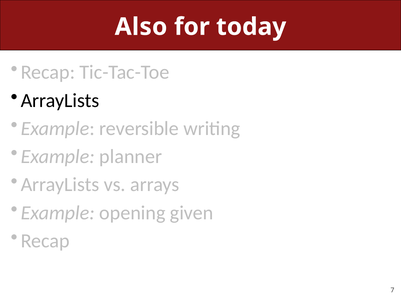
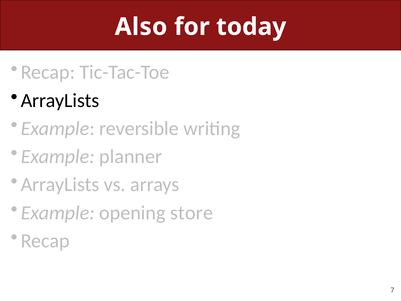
given: given -> store (192, 213)
